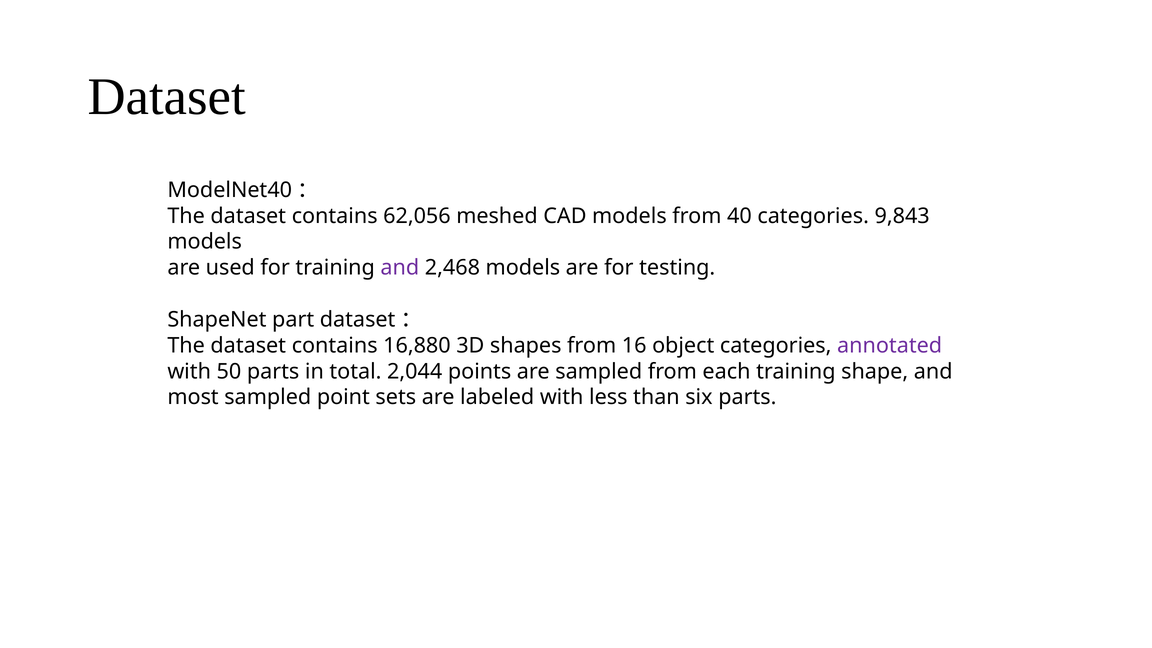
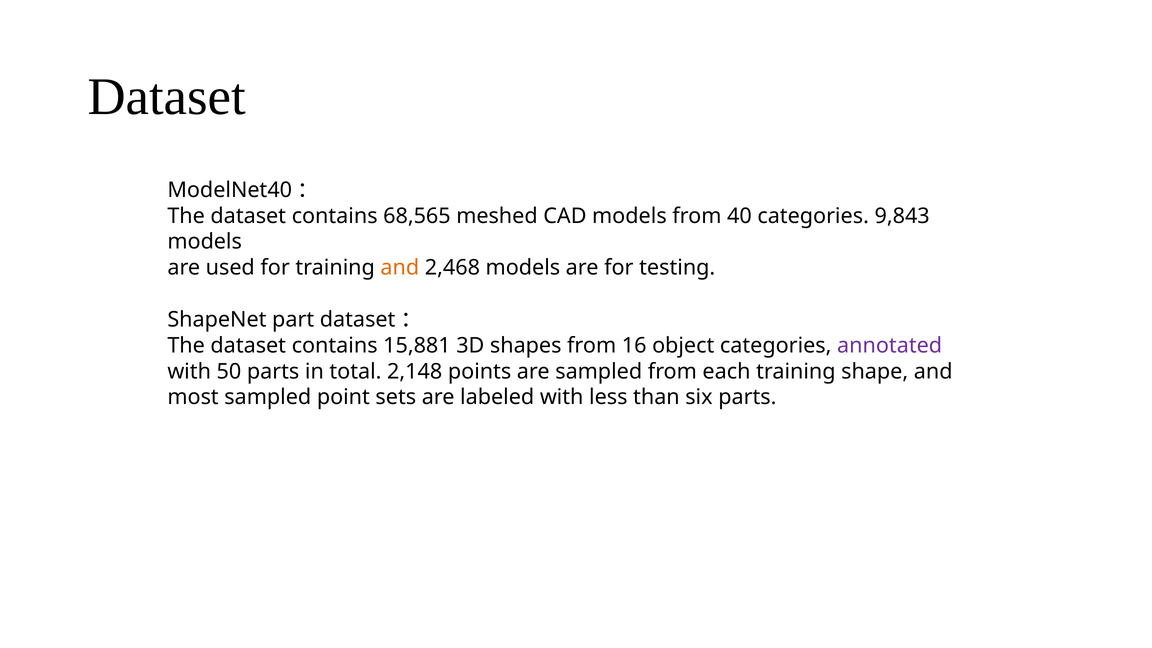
62,056: 62,056 -> 68,565 (417, 216)
and colour: purple -> orange (400, 268)
16,880: 16,880 -> 15,881 (417, 345)
2,044: 2,044 -> 2,148 (415, 371)
